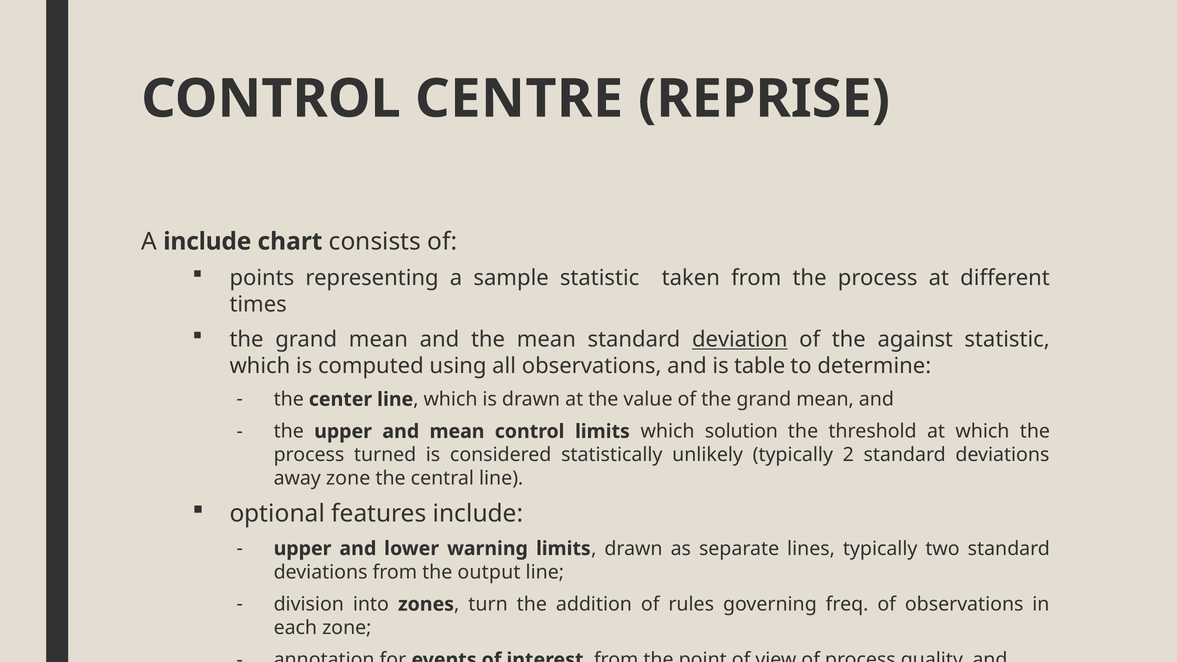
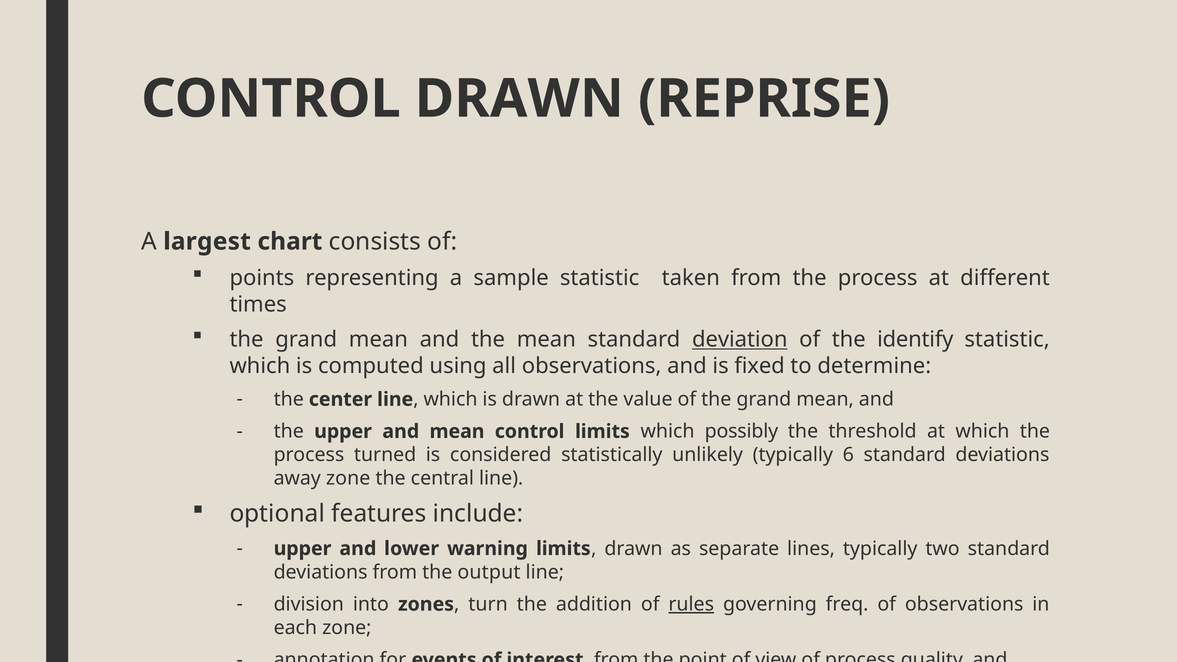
CONTROL CENTRE: CENTRE -> DRAWN (519, 99)
A include: include -> largest (207, 242)
against: against -> identify (915, 339)
table: table -> fixed (760, 366)
solution: solution -> possibly (741, 431)
2: 2 -> 6 (848, 455)
rules underline: none -> present (691, 604)
